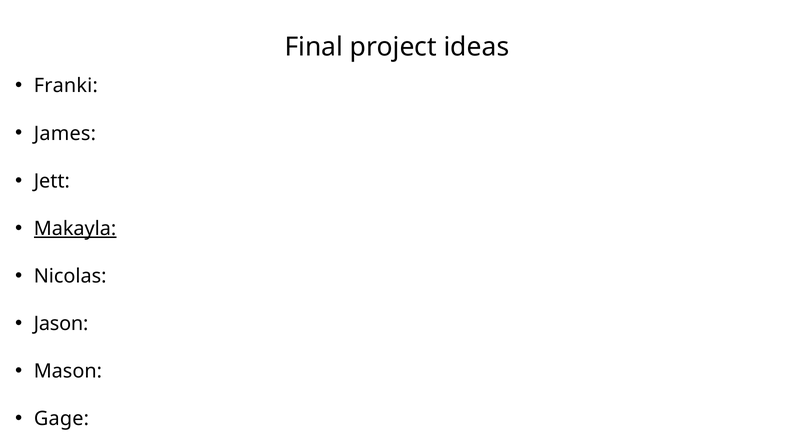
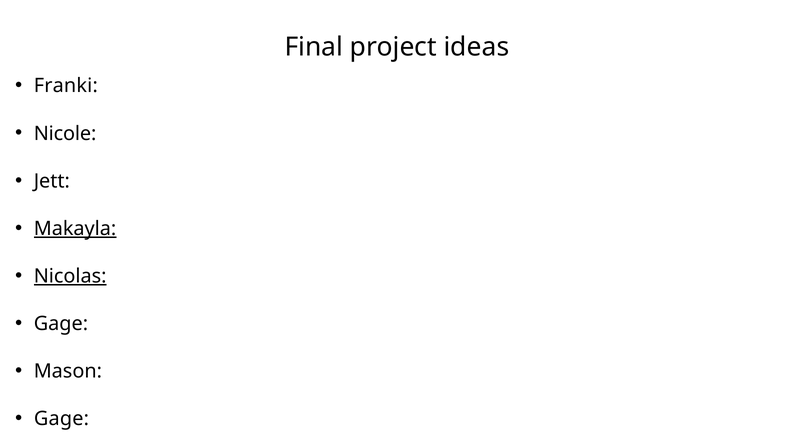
James: James -> Nicole (65, 134)
Nicolas underline: none -> present (70, 277)
Jason: Jason -> Gage (61, 324)
